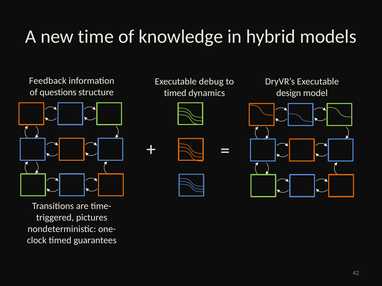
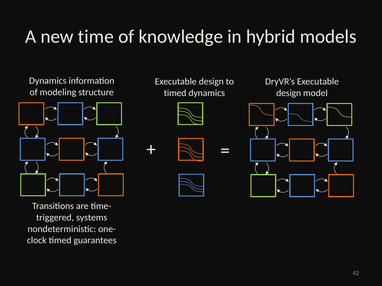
Feedback: Feedback -> Dynamics (48, 81)
debug: debug -> design (211, 82)
questions: questions -> modeling (58, 92)
pictures: pictures -> systems (92, 218)
